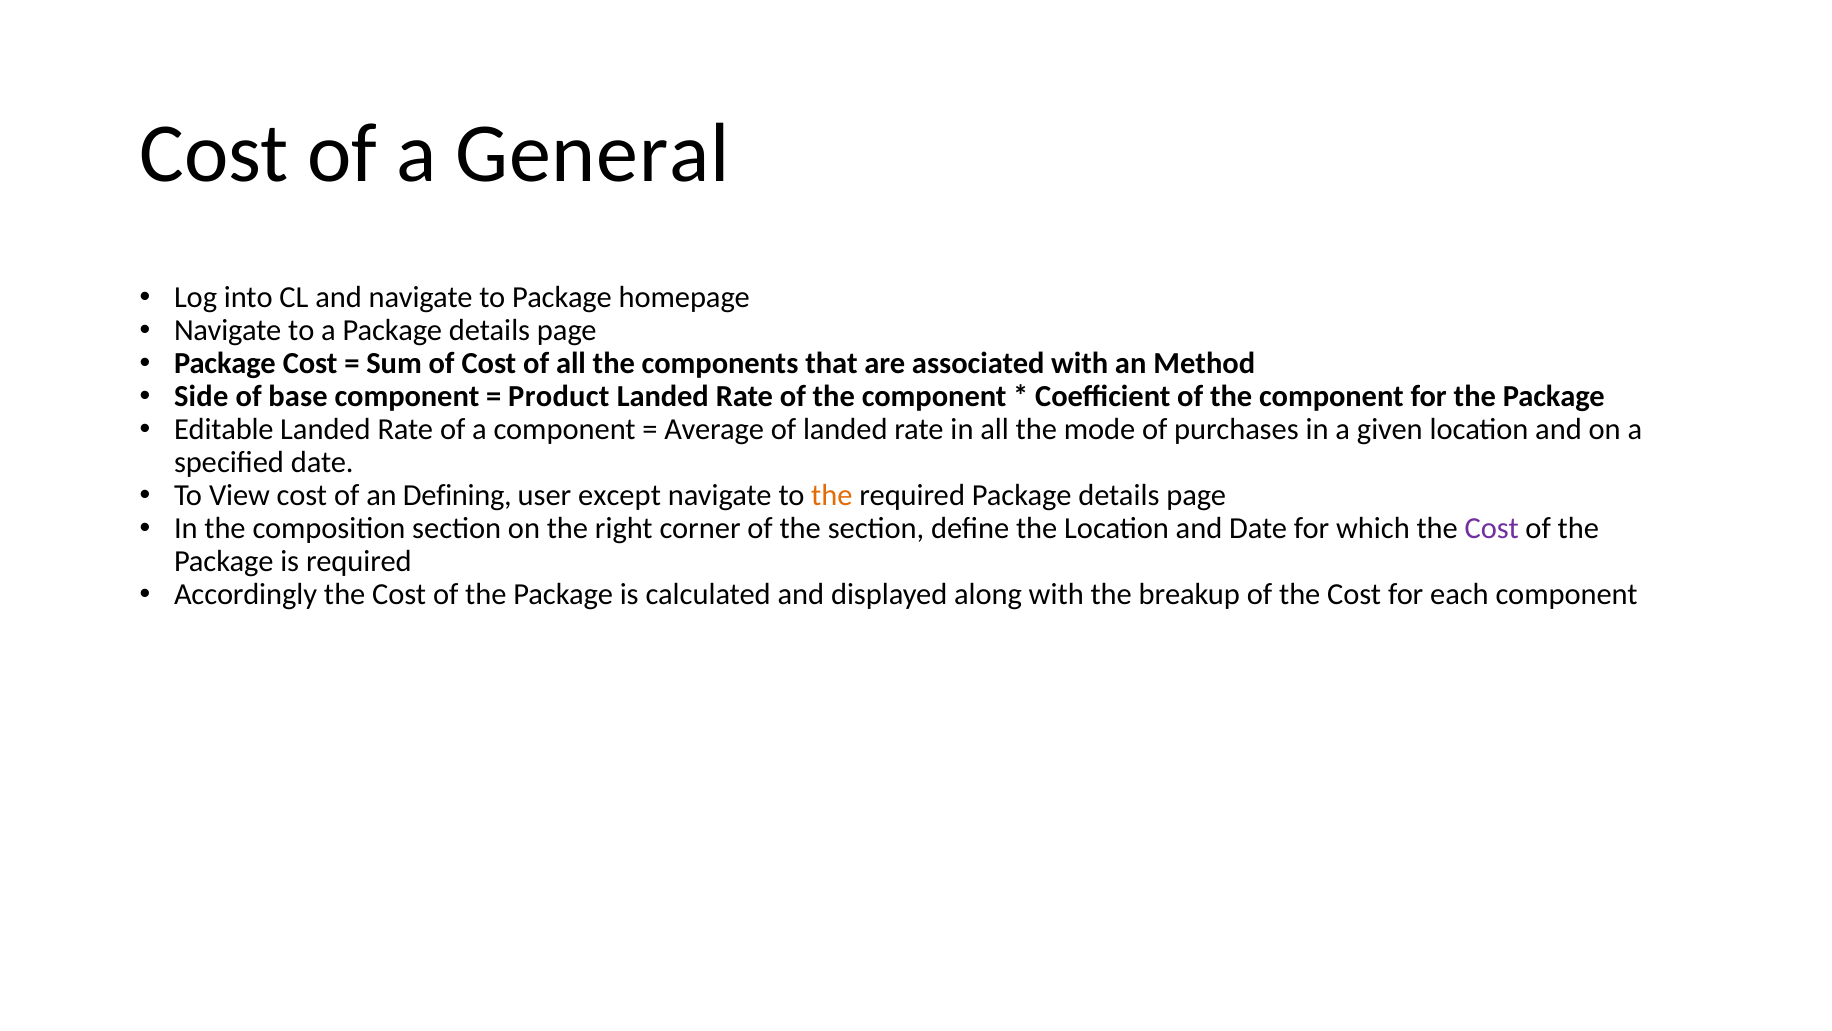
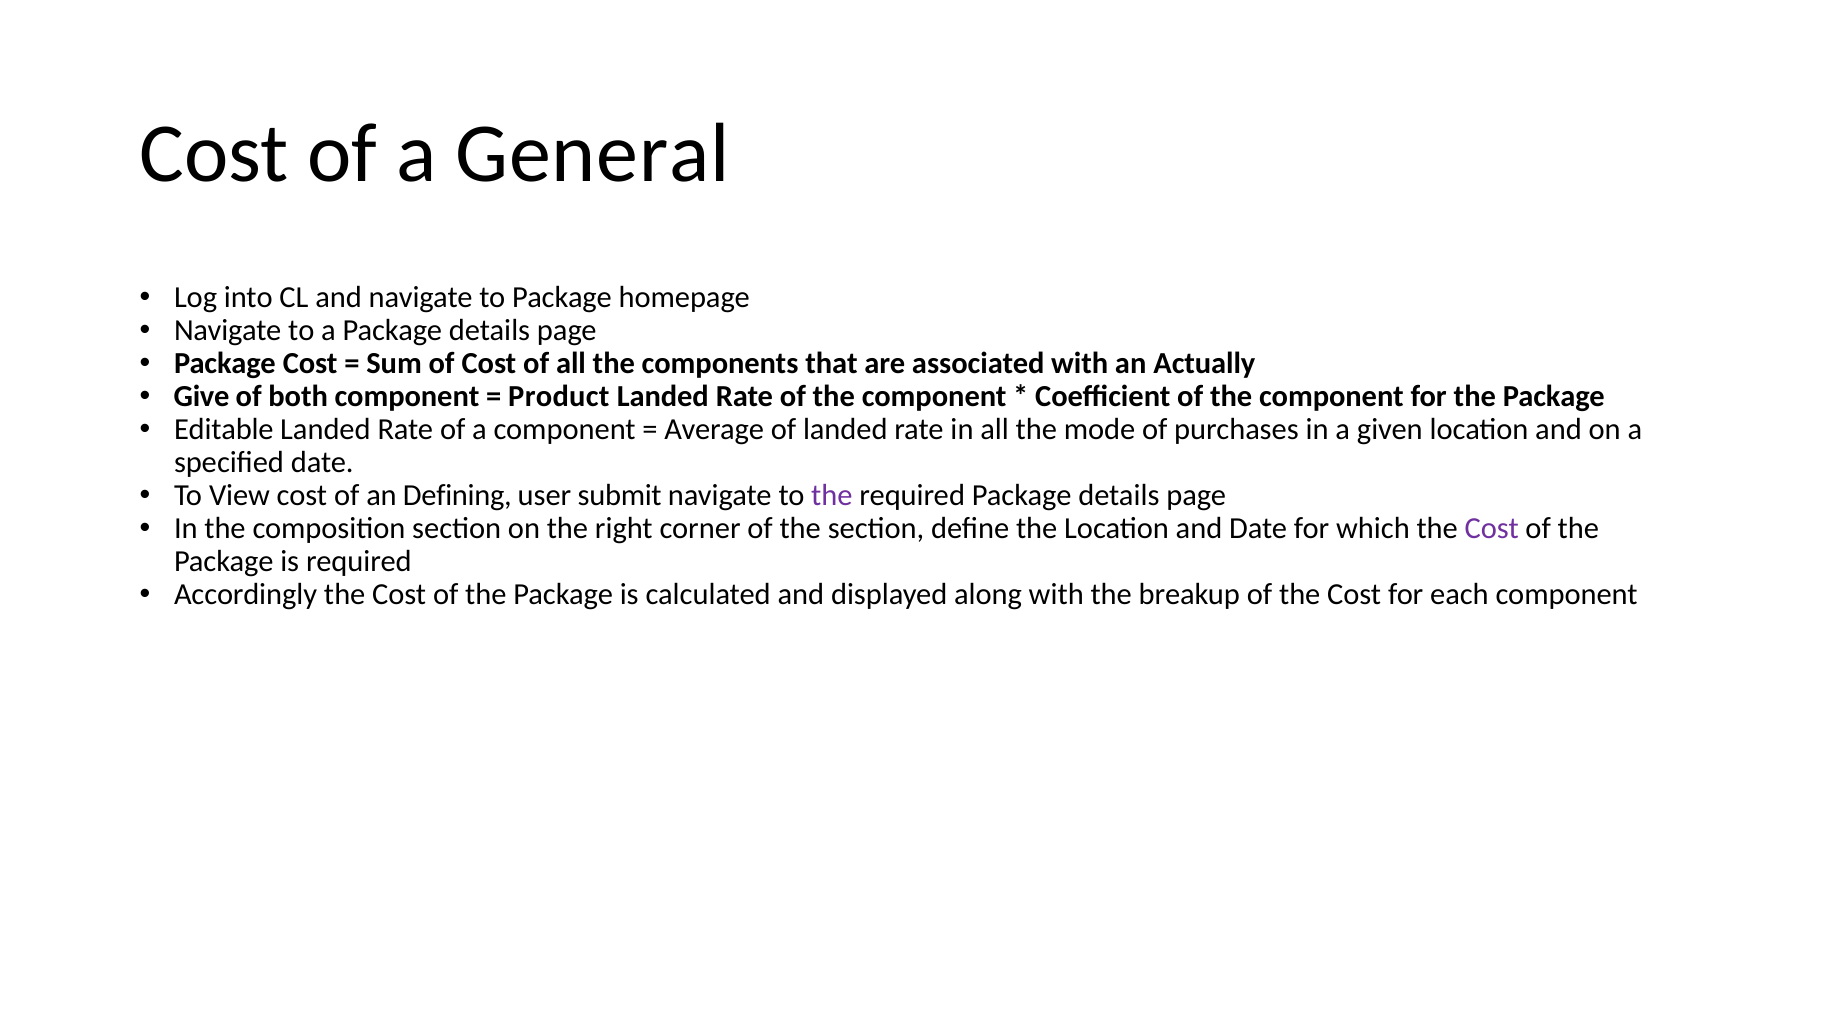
Method: Method -> Actually (1204, 363)
Side: Side -> Give (202, 396)
base: base -> both (298, 396)
except: except -> submit (620, 495)
the colour: orange -> purple (832, 495)
